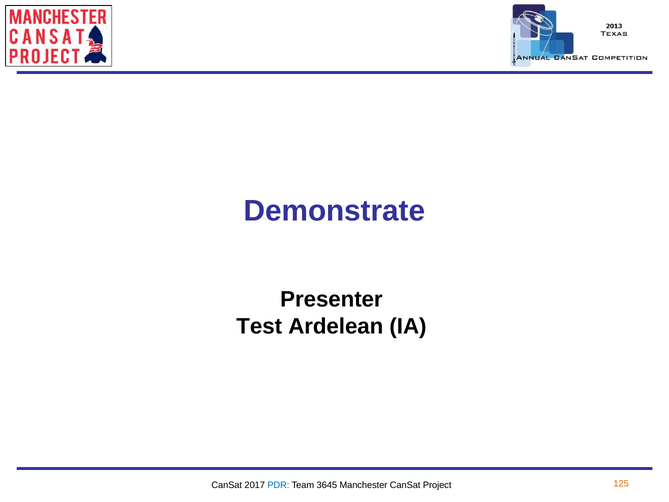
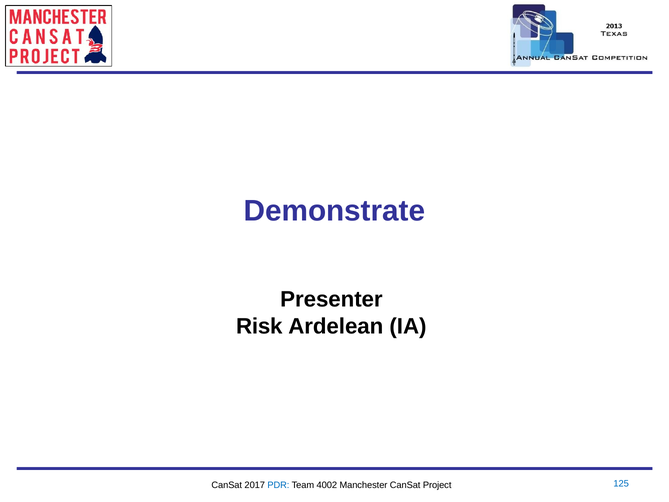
Test: Test -> Risk (259, 326)
3645: 3645 -> 4002 (327, 485)
125 colour: orange -> blue (621, 483)
